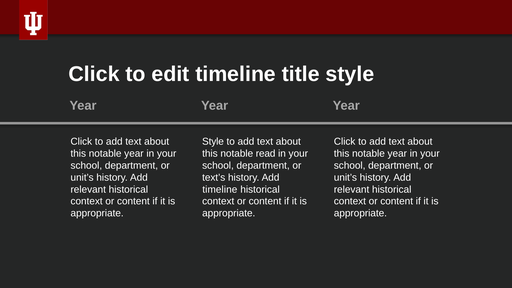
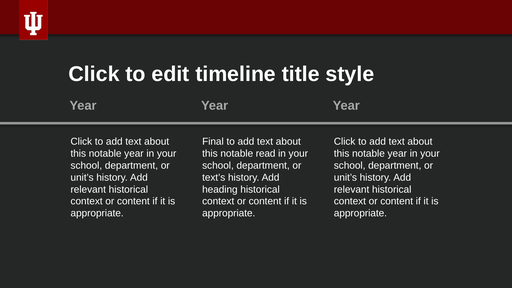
Style: Style -> Final (213, 142)
timeline: timeline -> heading (220, 189)
